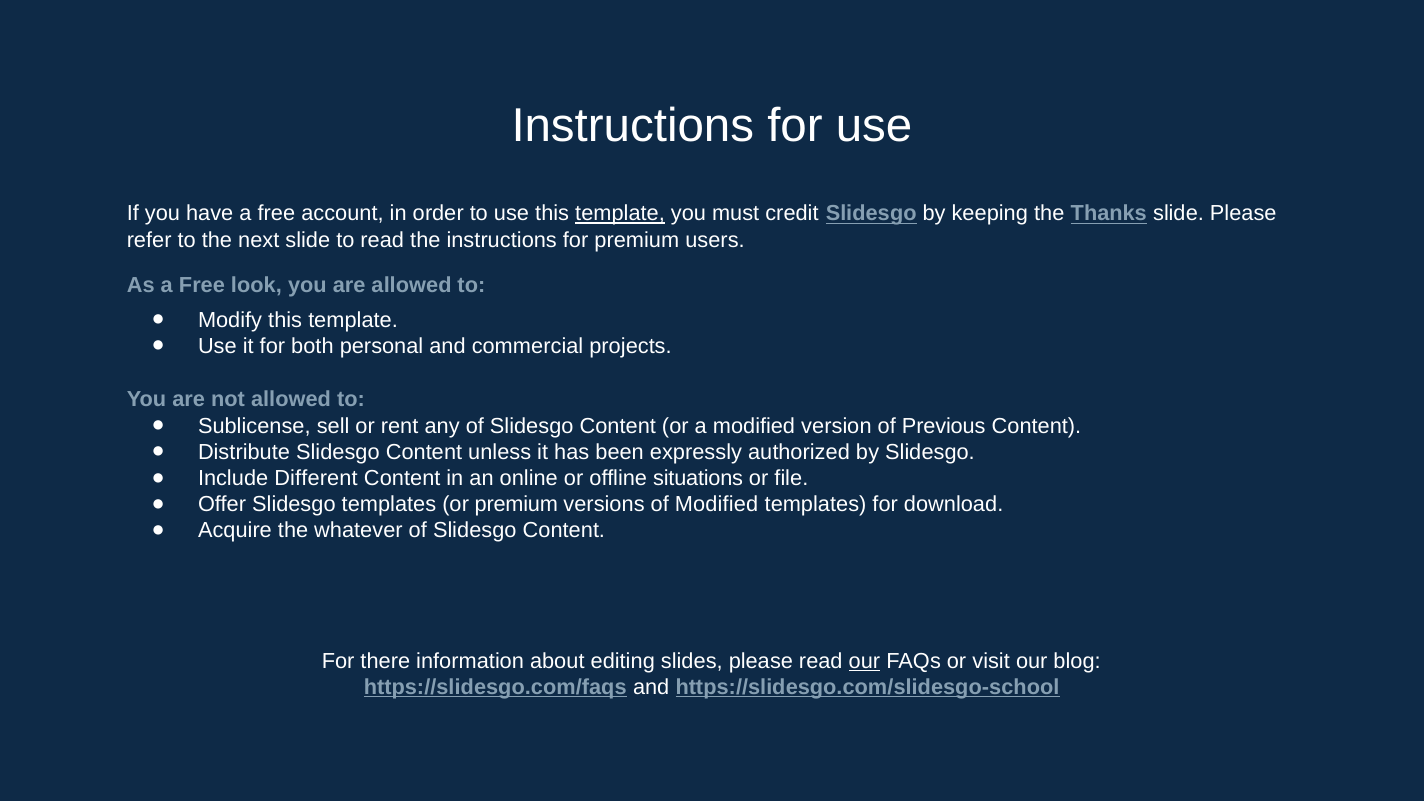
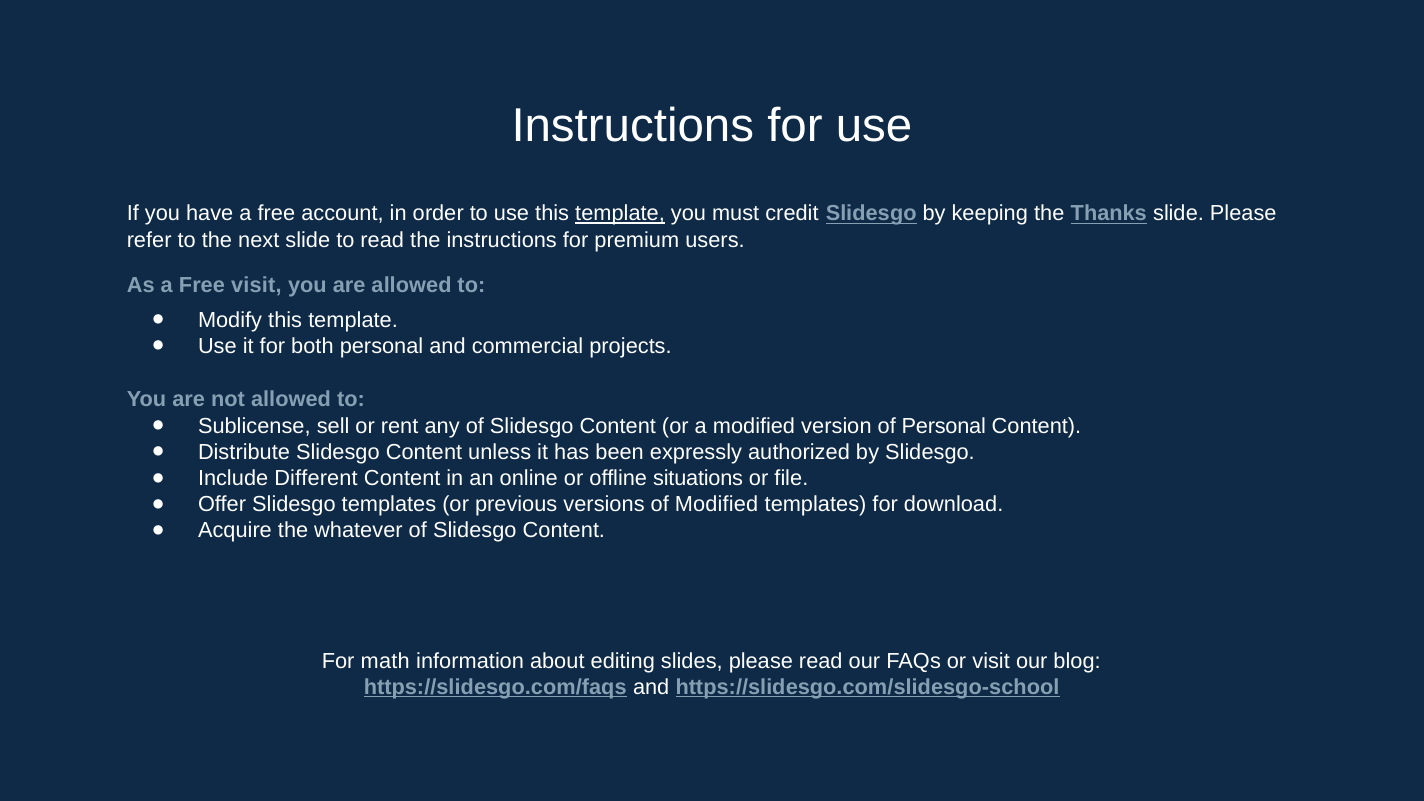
Free look: look -> visit (256, 286)
of Previous: Previous -> Personal (944, 426)
or premium: premium -> previous (516, 504)
there: there -> math (385, 661)
our underline: present -> none (864, 661)
